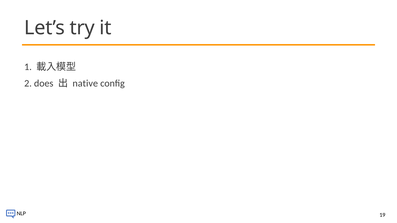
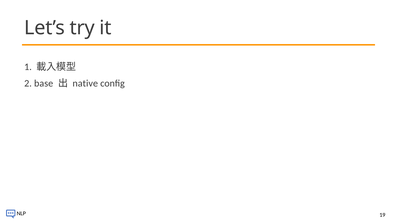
does: does -> base (44, 83)
